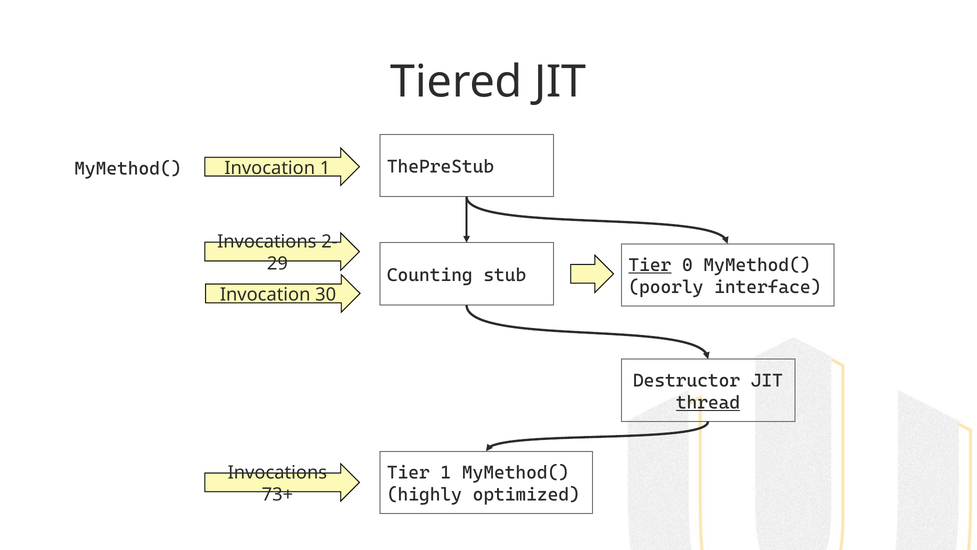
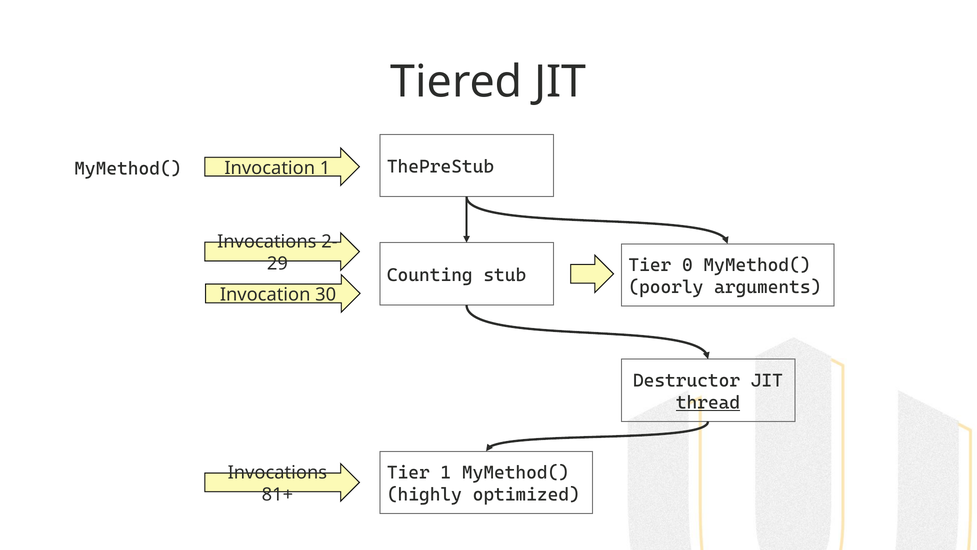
Tier underline: present -> none (650, 265)
interface: interface -> arguments (768, 287)
73+: 73+ -> 81+ (277, 494)
